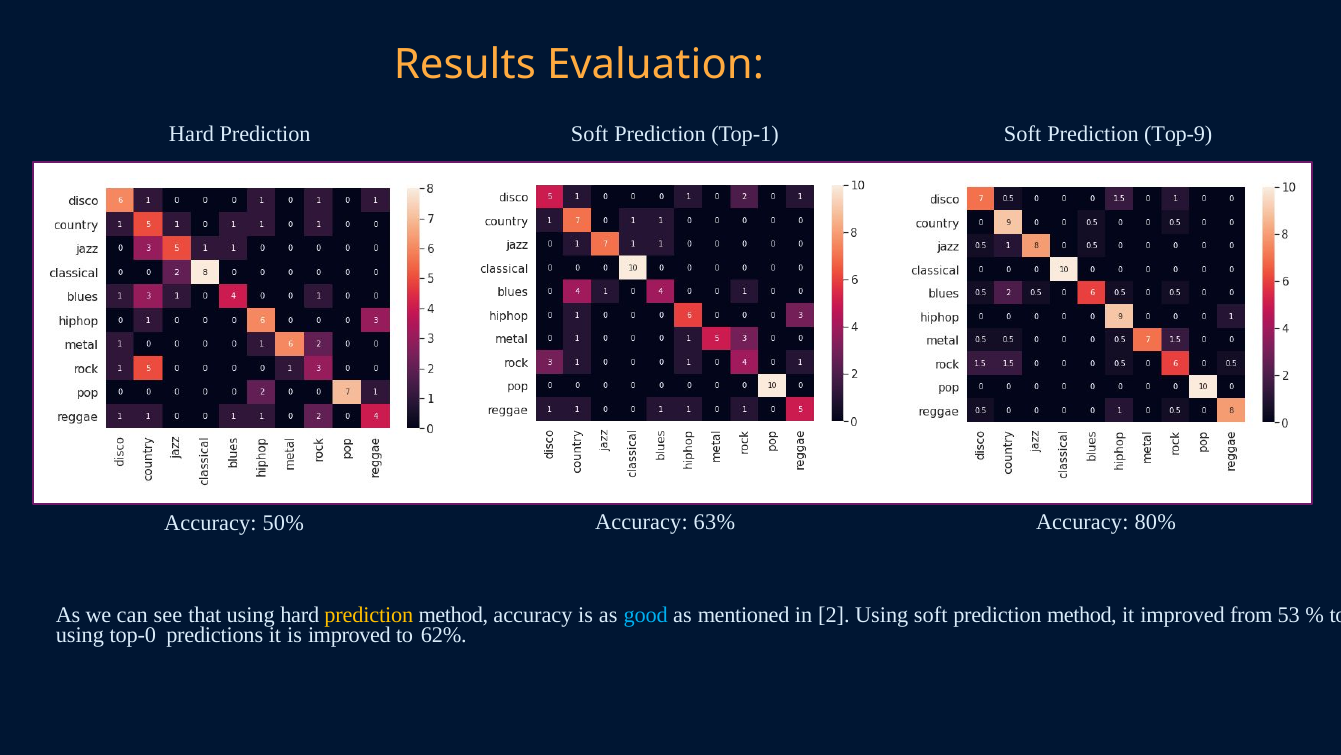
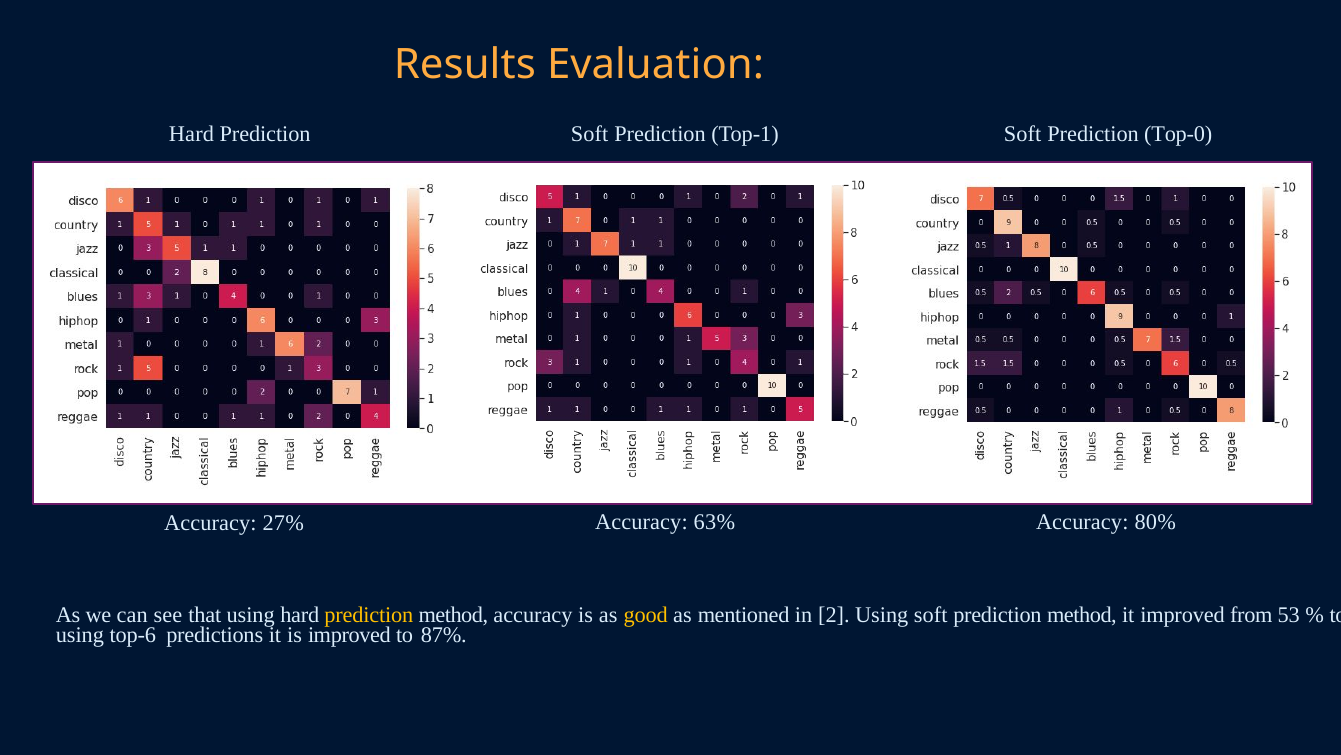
Top-9: Top-9 -> Top-0 (1178, 134)
50%: 50% -> 27% (283, 523)
good colour: light blue -> yellow (646, 614)
top-0: top-0 -> top-6 (133, 634)
62%: 62% -> 87% (444, 634)
